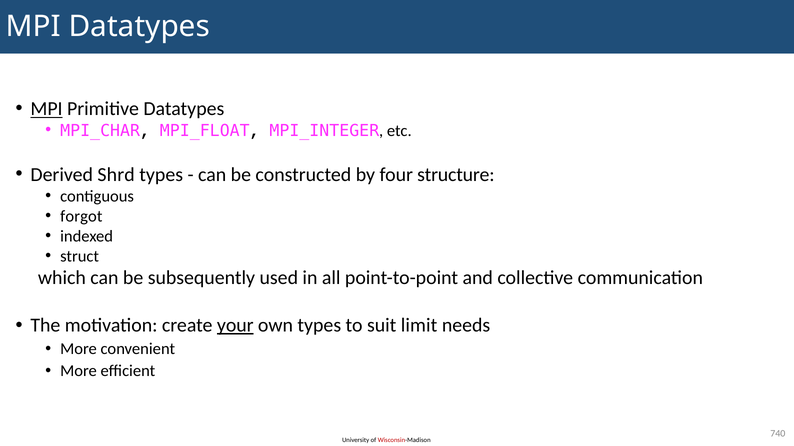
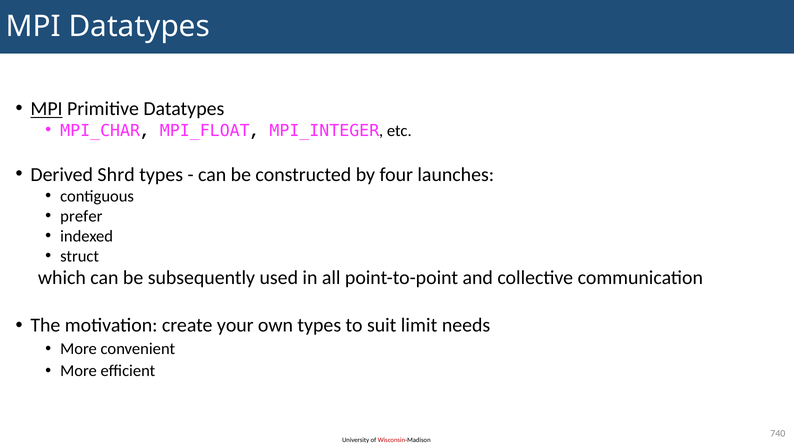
structure: structure -> launches (456, 175)
forgot: forgot -> prefer (81, 217)
your underline: present -> none (235, 326)
